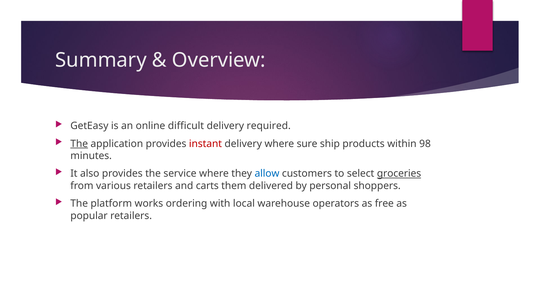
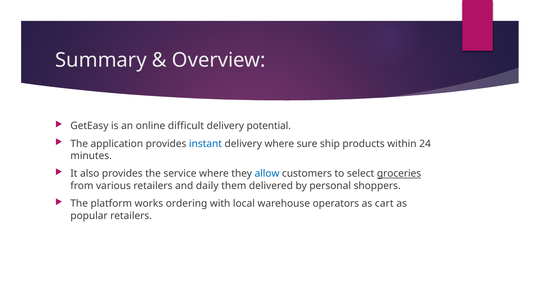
required: required -> potential (269, 126)
The underline: present -> none (79, 144)
instant colour: red -> blue (205, 144)
98: 98 -> 24 (425, 144)
carts: carts -> daily (207, 186)
free: free -> cart (384, 203)
